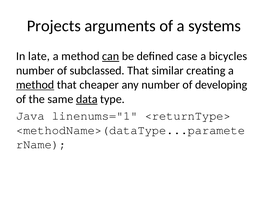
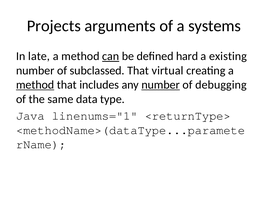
case: case -> hard (187, 56)
bicycles: bicycles -> existing (228, 56)
similar: similar -> virtual (168, 71)
cheaper: cheaper -> includes (99, 85)
number underline: none -> present (161, 85)
developing: developing -> debugging (221, 85)
data underline: present -> none (87, 99)
